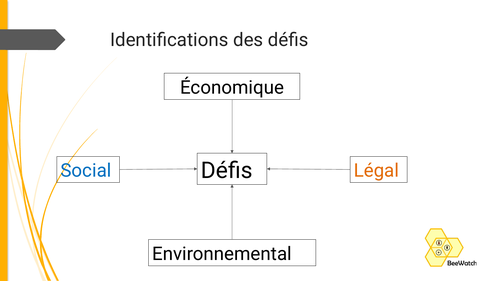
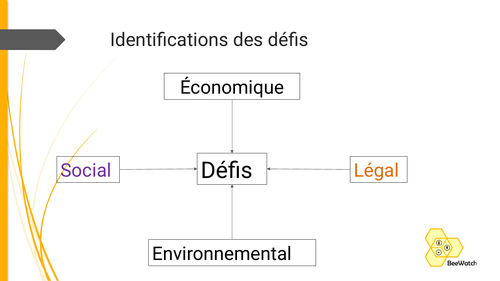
Social colour: blue -> purple (86, 171)
